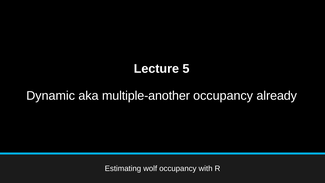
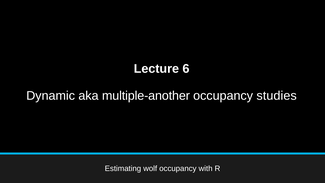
5: 5 -> 6 (186, 69)
already: already -> studies (277, 96)
